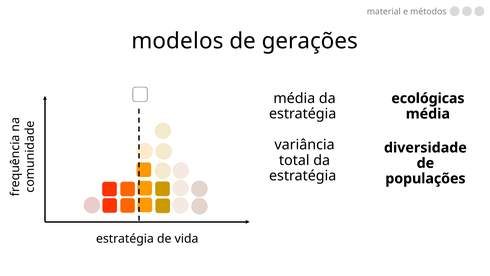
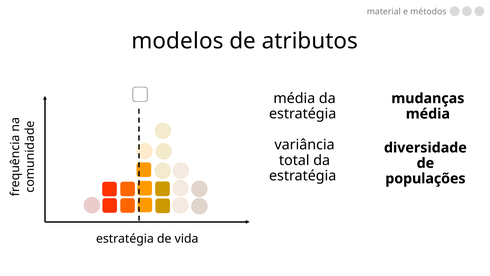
gerações: gerações -> atributos (310, 41)
ecológicas: ecológicas -> mudanças (428, 98)
